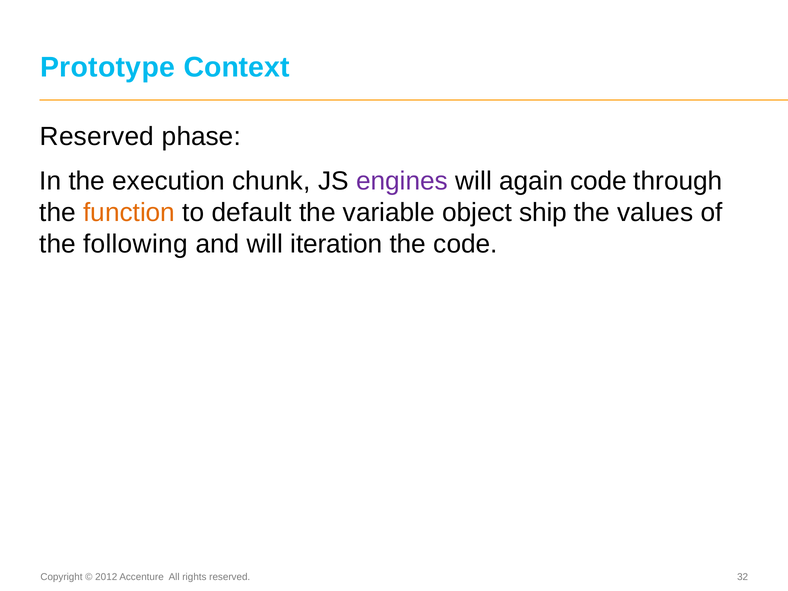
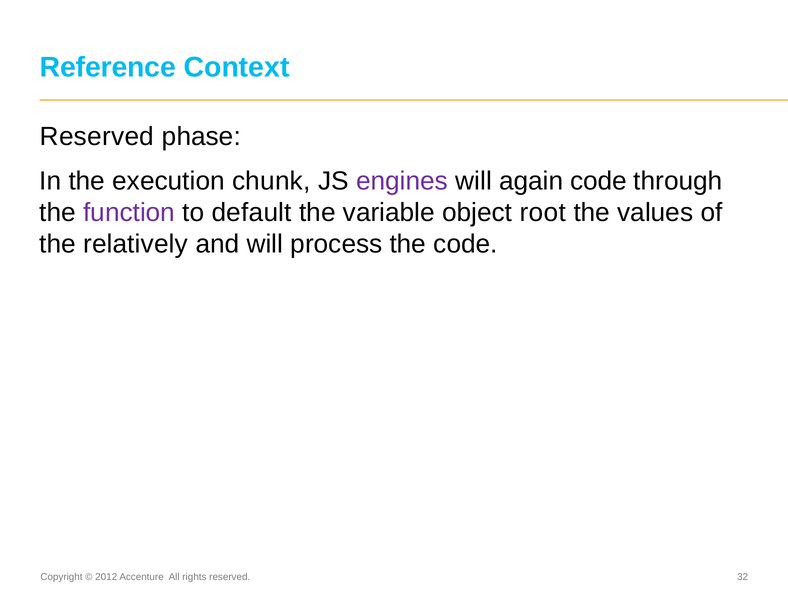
Prototype: Prototype -> Reference (108, 67)
function colour: orange -> purple (129, 213)
ship: ship -> root (543, 213)
following: following -> relatively (136, 244)
iteration: iteration -> process (336, 244)
